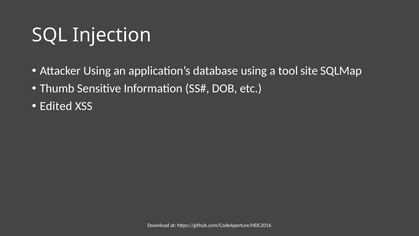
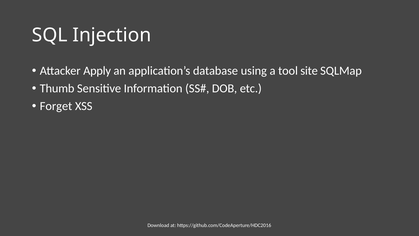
Attacker Using: Using -> Apply (97, 71)
Edited: Edited -> Forget (56, 106)
